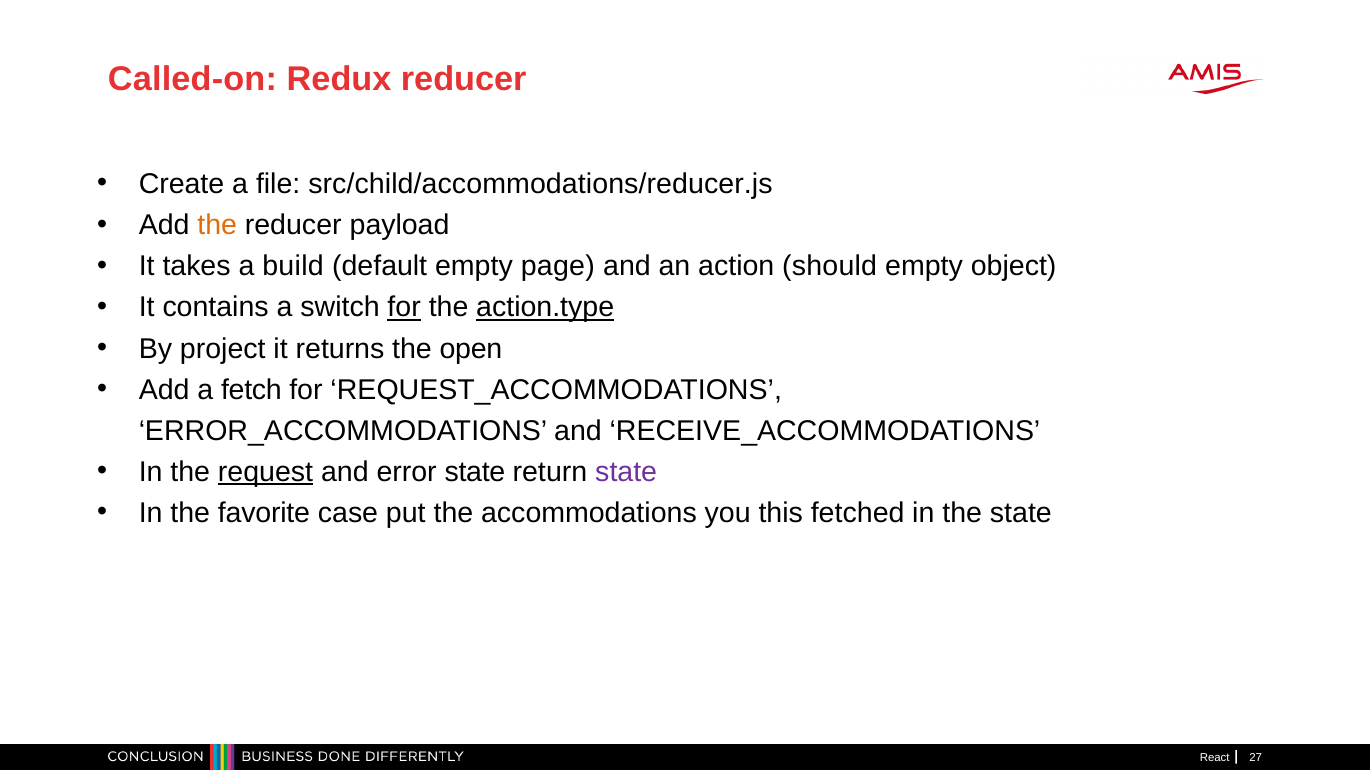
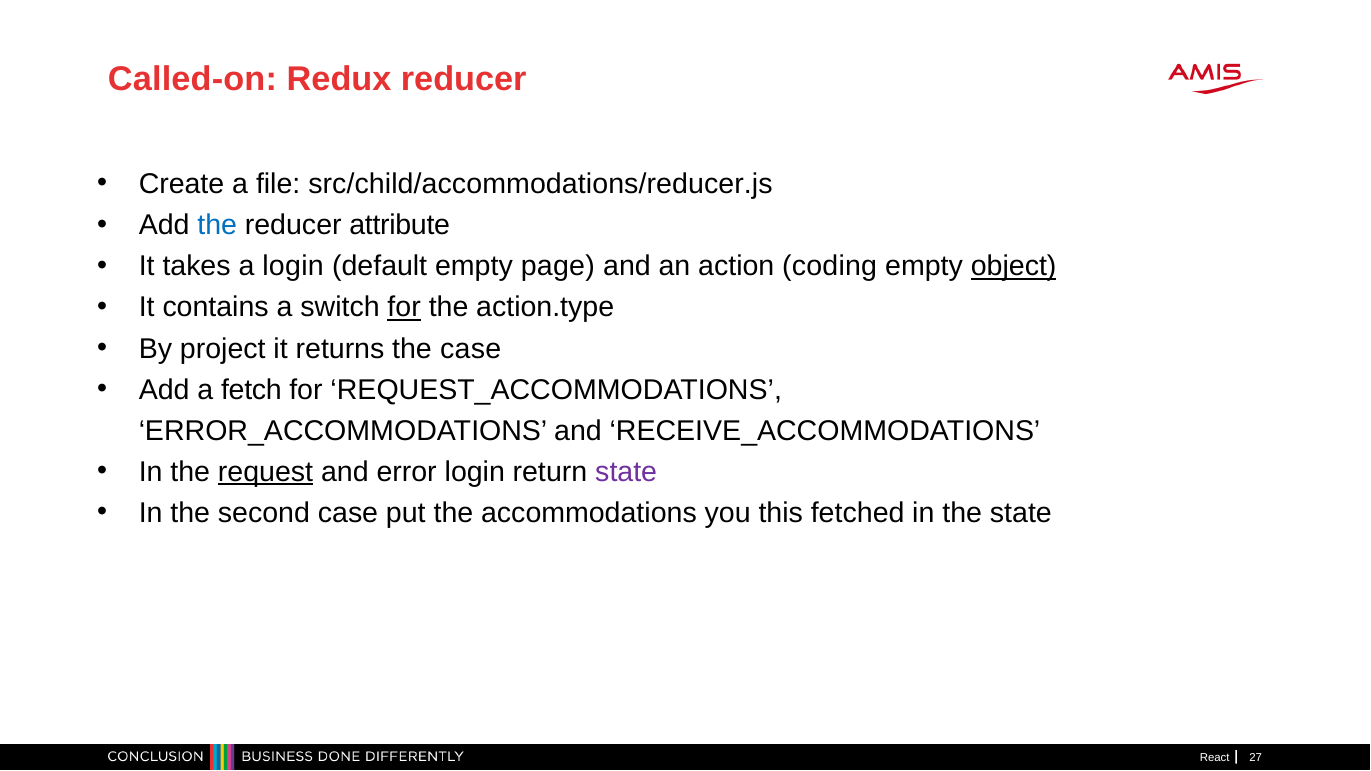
the colour: orange -> blue (217, 225)
payload: payload -> attribute (400, 225)
a build: build -> login (293, 266)
should: should -> coding (830, 266)
object underline: none -> present (1014, 266)
action.type underline: present -> none (545, 308)
the open: open -> case (471, 349)
error state: state -> login (475, 472)
favorite: favorite -> second (264, 513)
